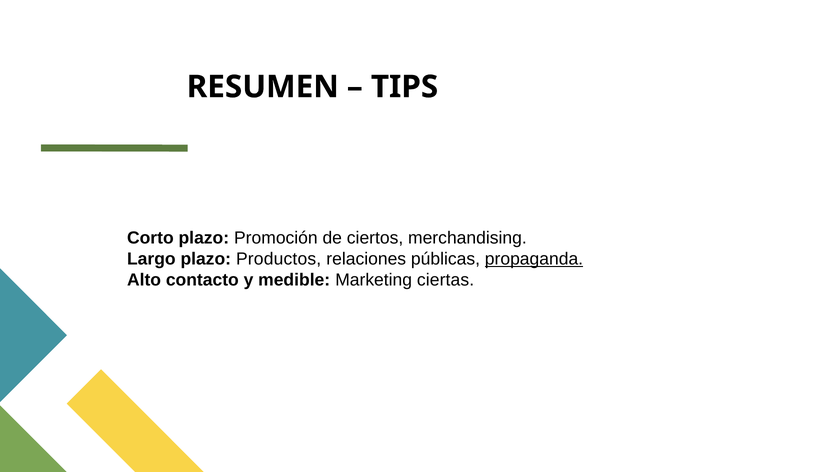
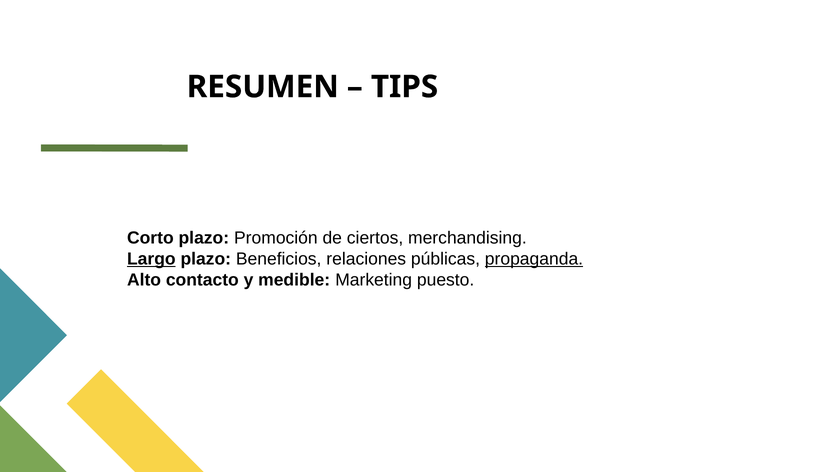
Largo underline: none -> present (151, 259)
Productos: Productos -> Beneficios (279, 259)
ciertas: ciertas -> puesto (446, 280)
